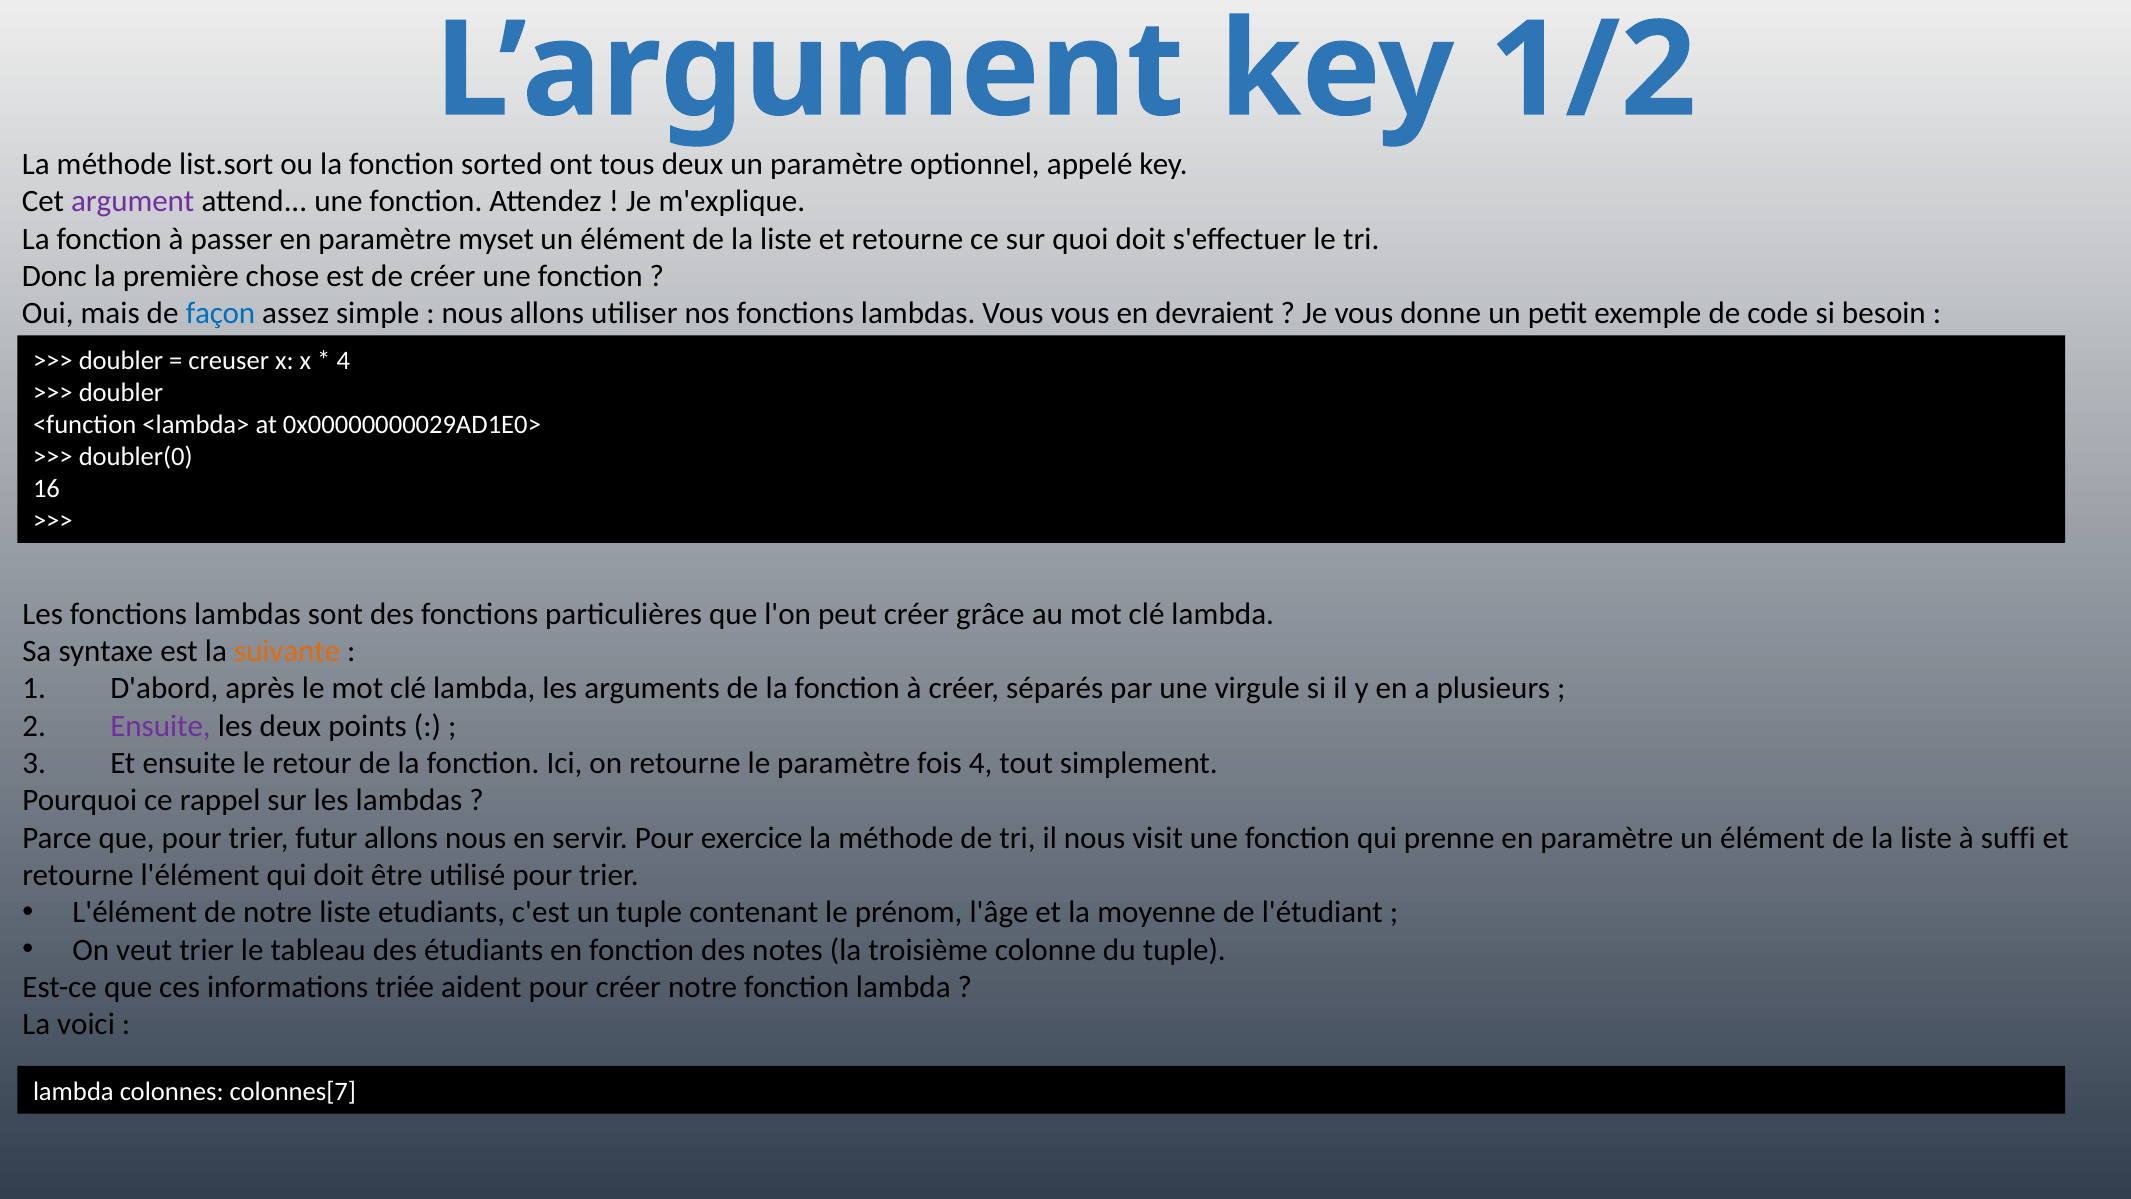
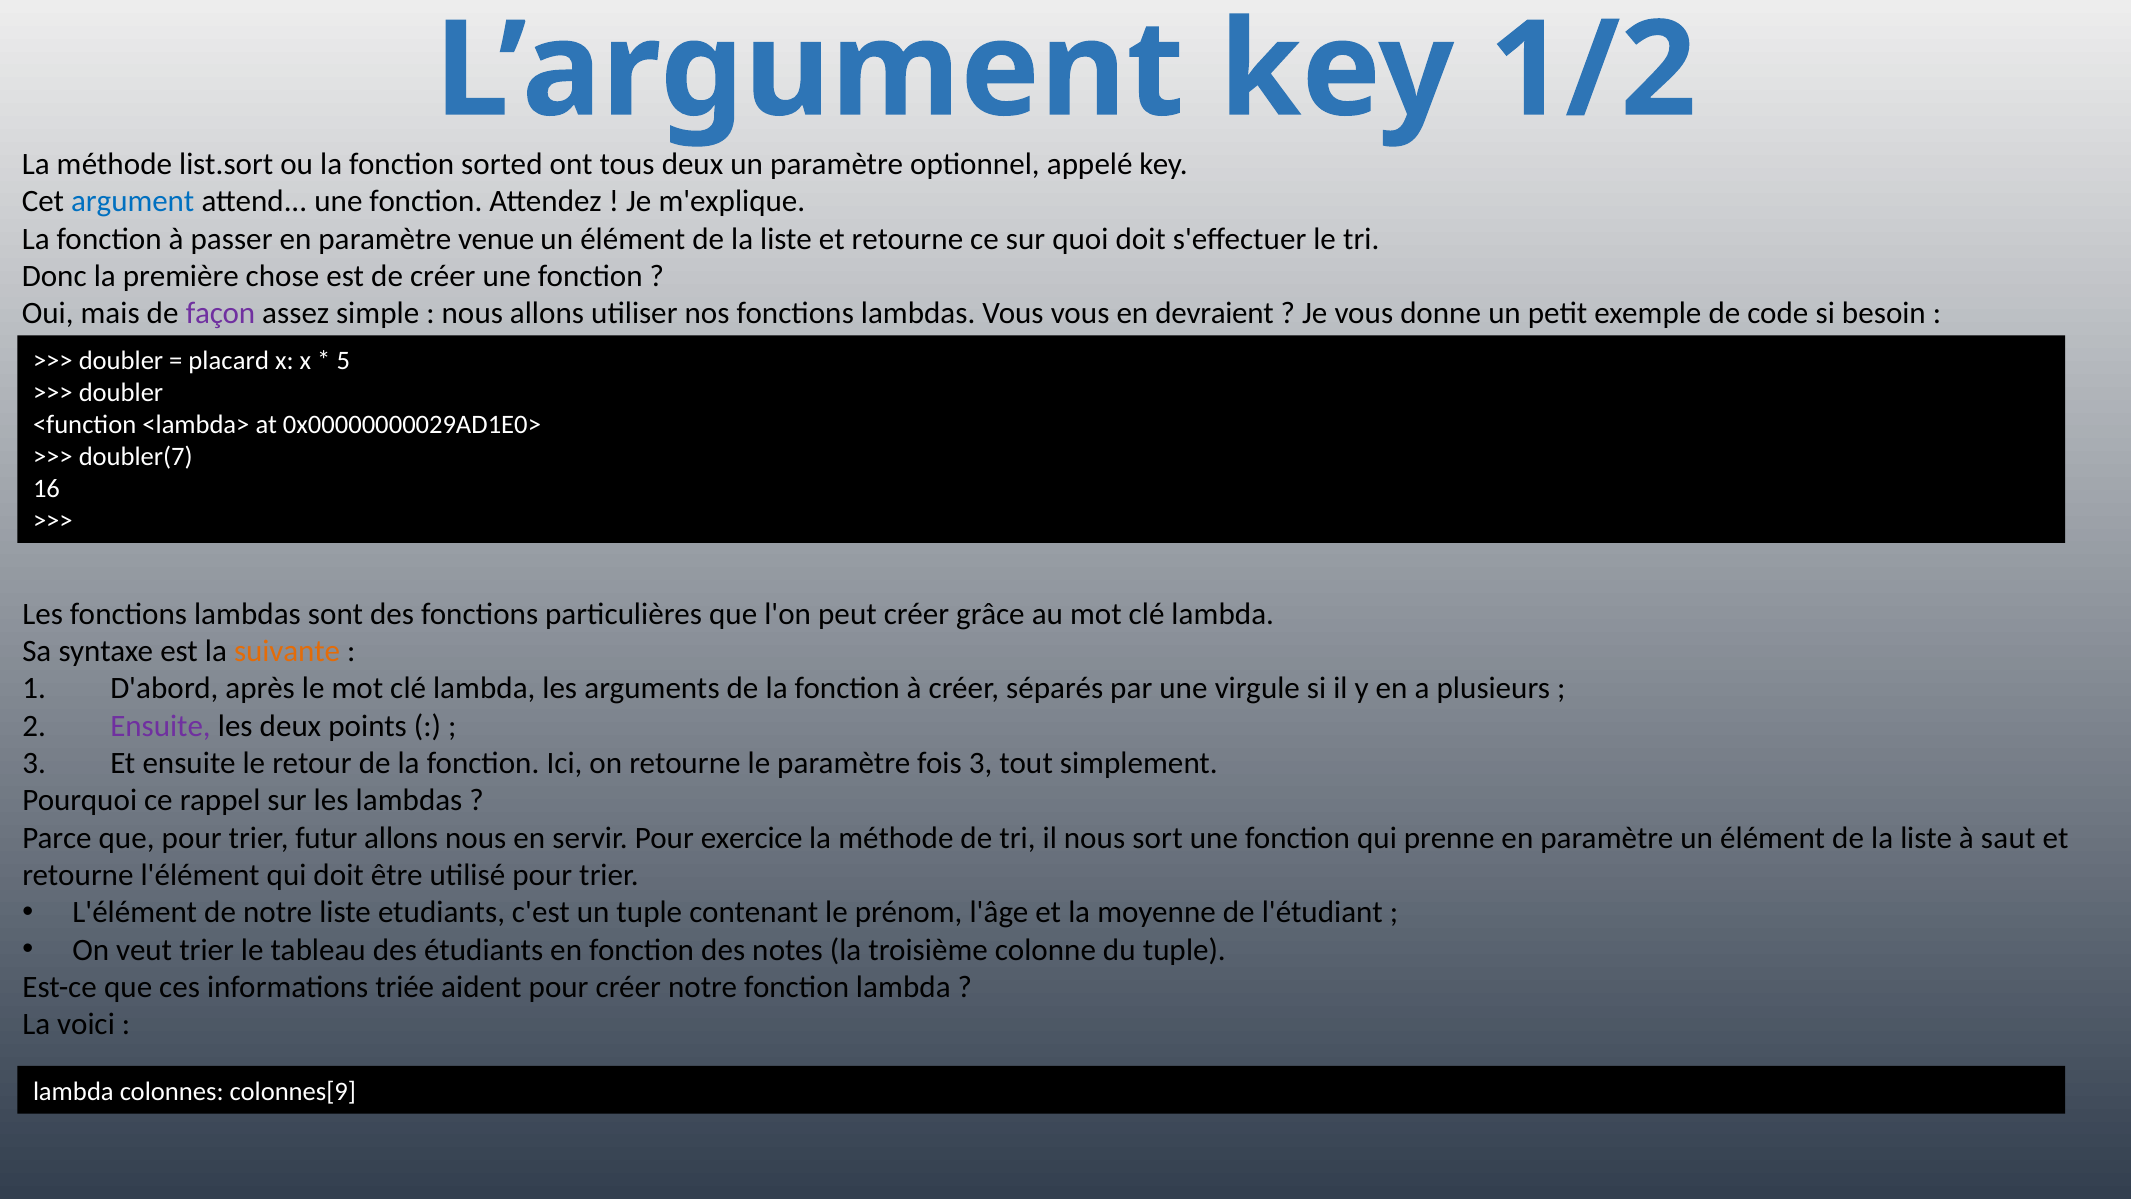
argument colour: purple -> blue (133, 202)
myset: myset -> venue (496, 239)
façon colour: blue -> purple (221, 314)
creuser: creuser -> placard (229, 361)
4: 4 -> 5 (343, 361)
doubler(0: doubler(0 -> doubler(7 (136, 457)
fois 4: 4 -> 3 (981, 763)
visit: visit -> sort (1157, 838)
suffi: suffi -> saut (2008, 838)
colonnes[7: colonnes[7 -> colonnes[9 (293, 1091)
